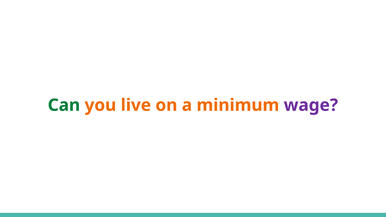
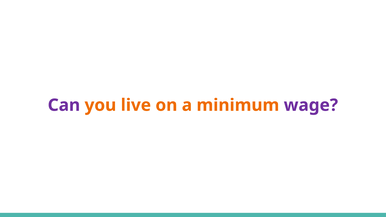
Can colour: green -> purple (64, 105)
